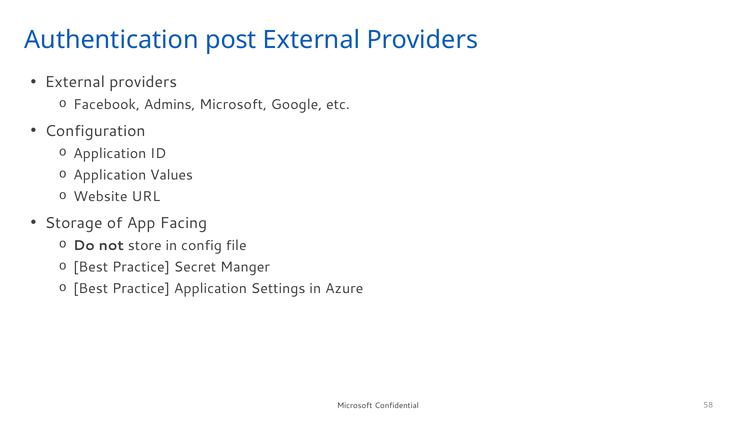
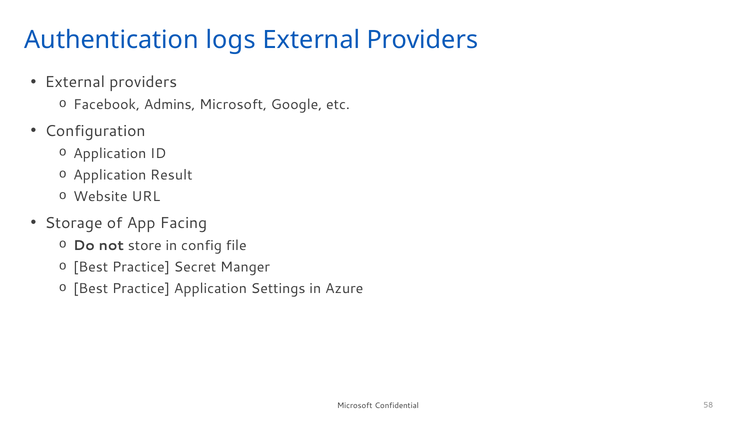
post: post -> logs (231, 40)
Values: Values -> Result (171, 175)
